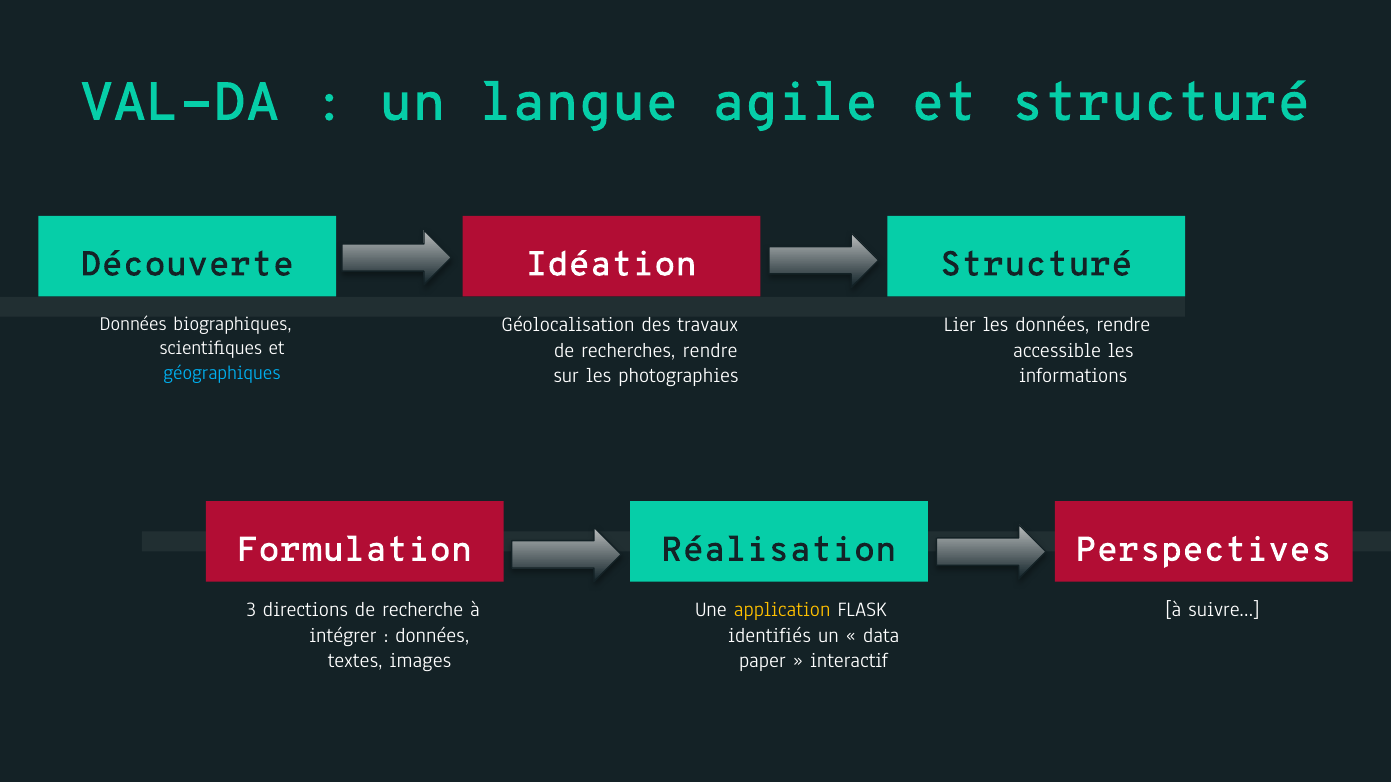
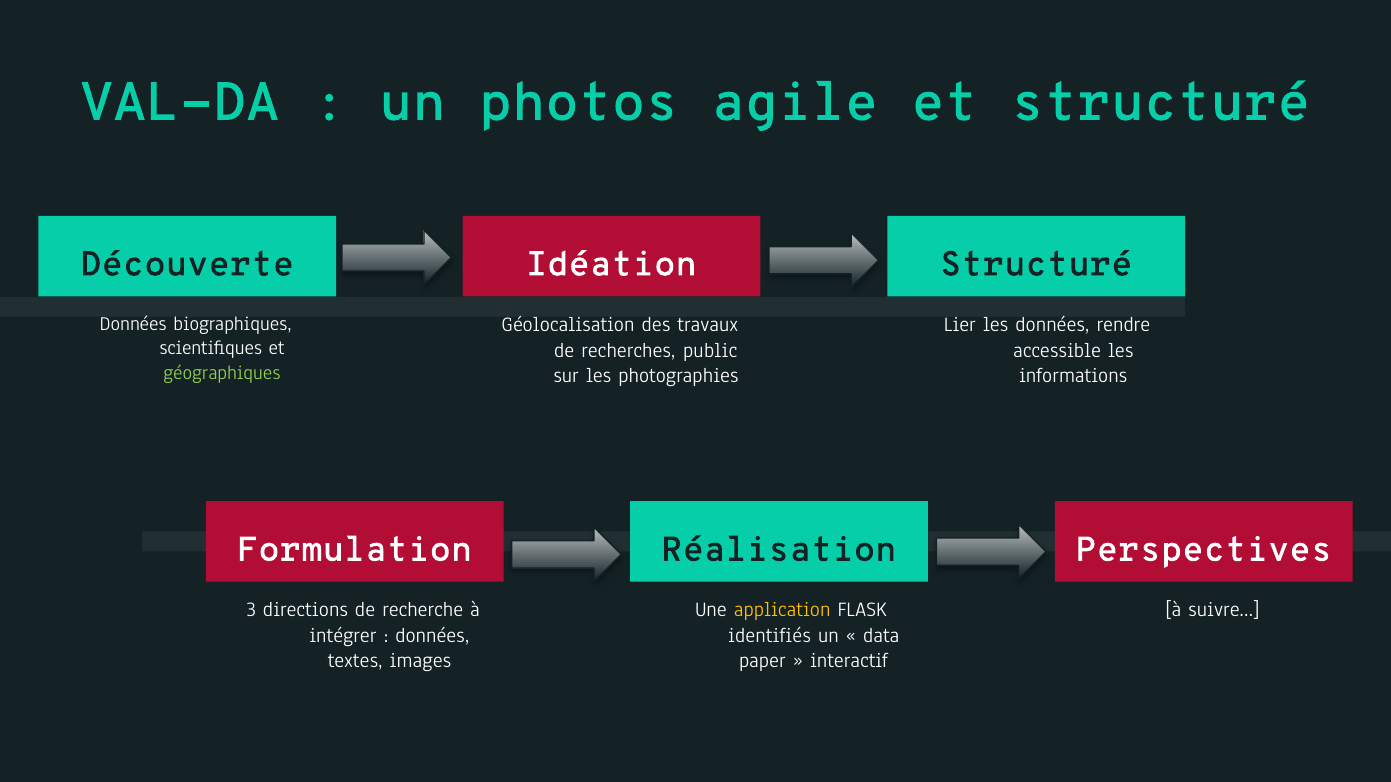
langue: langue -> photos (579, 102)
recherches rendre: rendre -> public (710, 350)
géographiques colour: light blue -> light green (222, 373)
